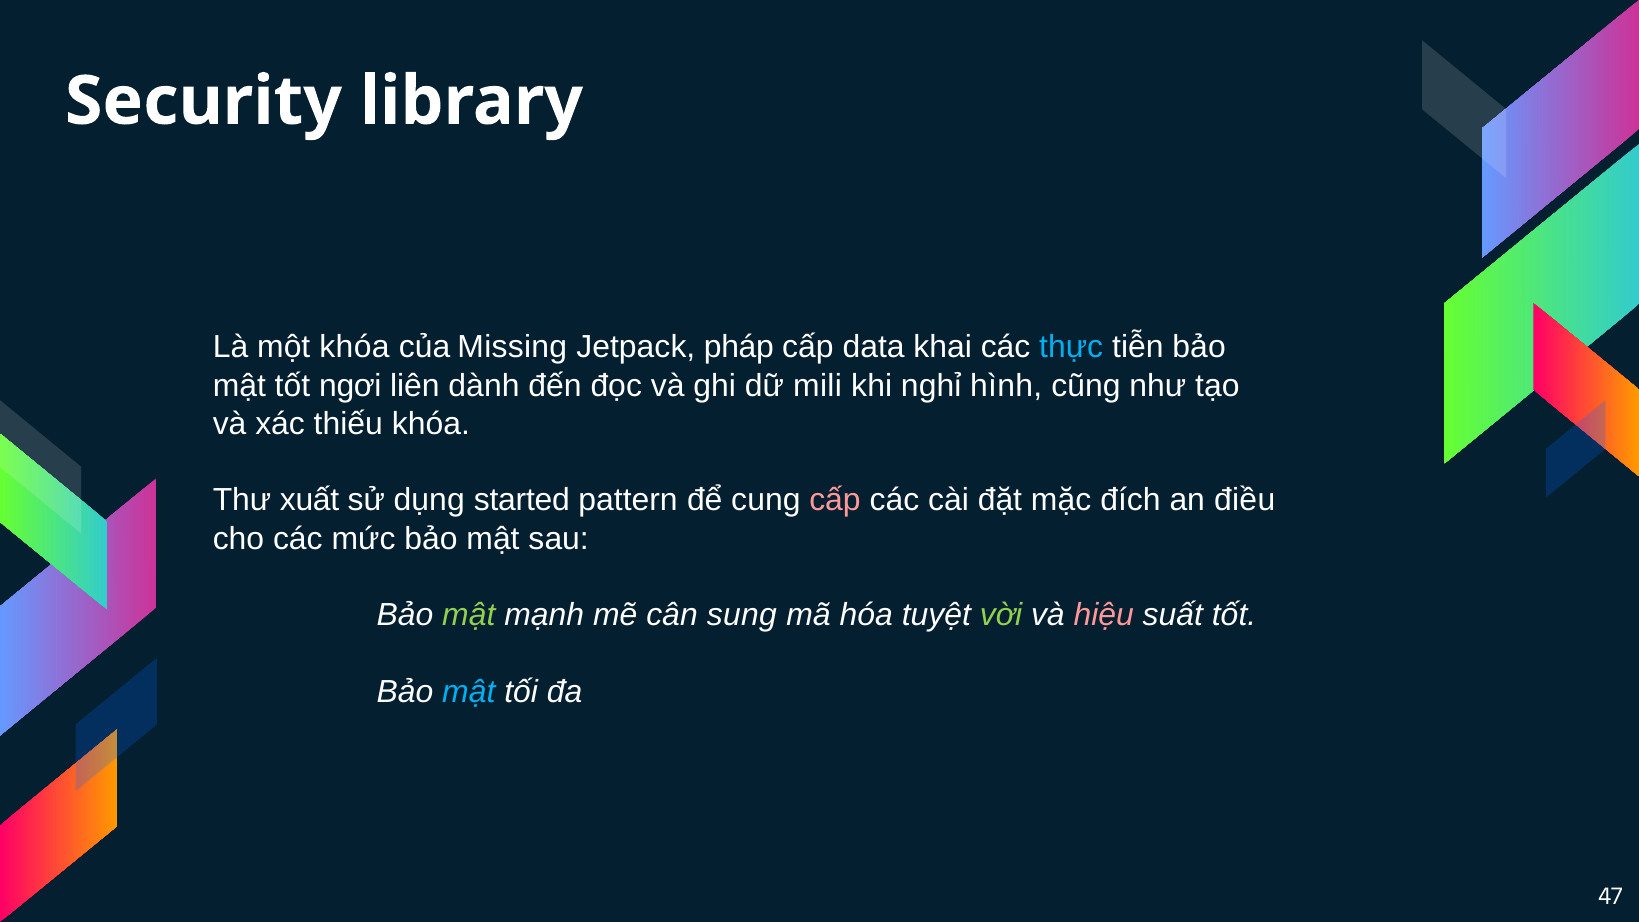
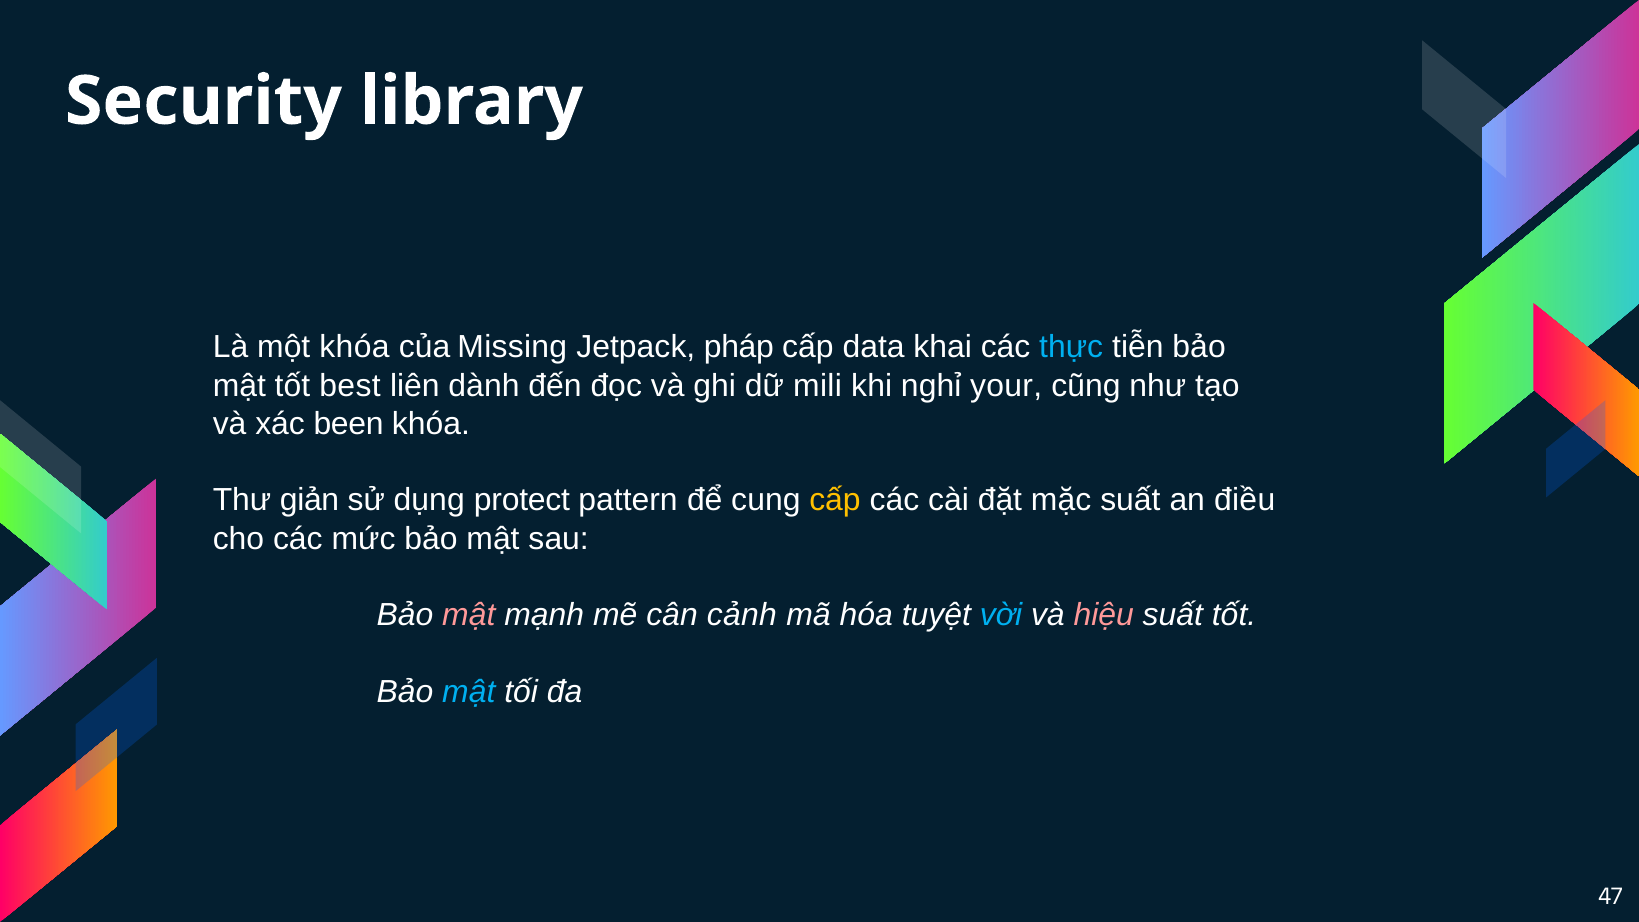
ngơi: ngơi -> best (350, 386)
hình: hình -> your (1006, 386)
thiếu: thiếu -> been (349, 424)
xuất: xuất -> giản (310, 500)
started: started -> protect (522, 500)
cấp colour: pink -> yellow (835, 500)
mặc đích: đích -> suất (1130, 500)
mật colour: light green -> pink (469, 615)
sung: sung -> cảnh (742, 615)
vời colour: light green -> light blue (1001, 615)
